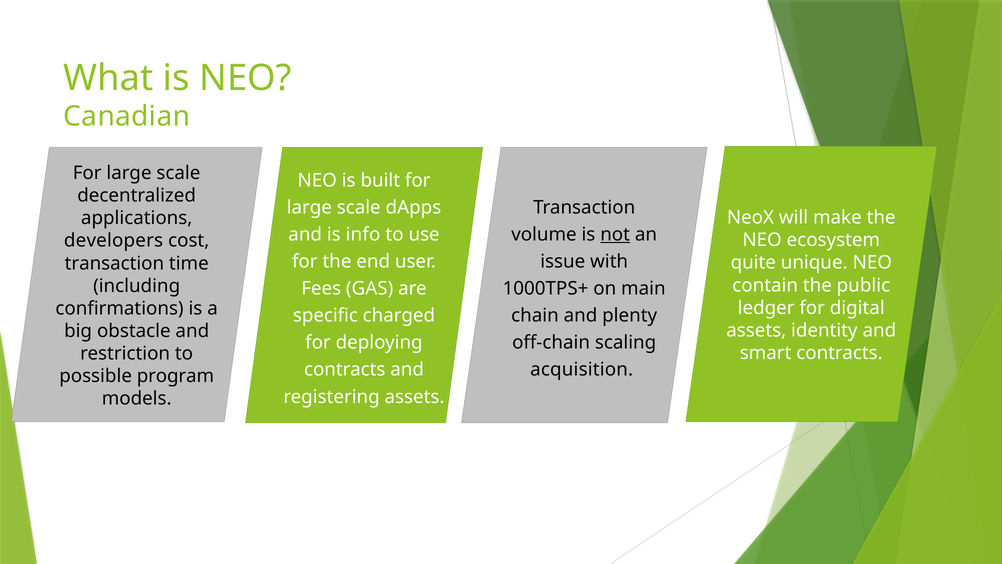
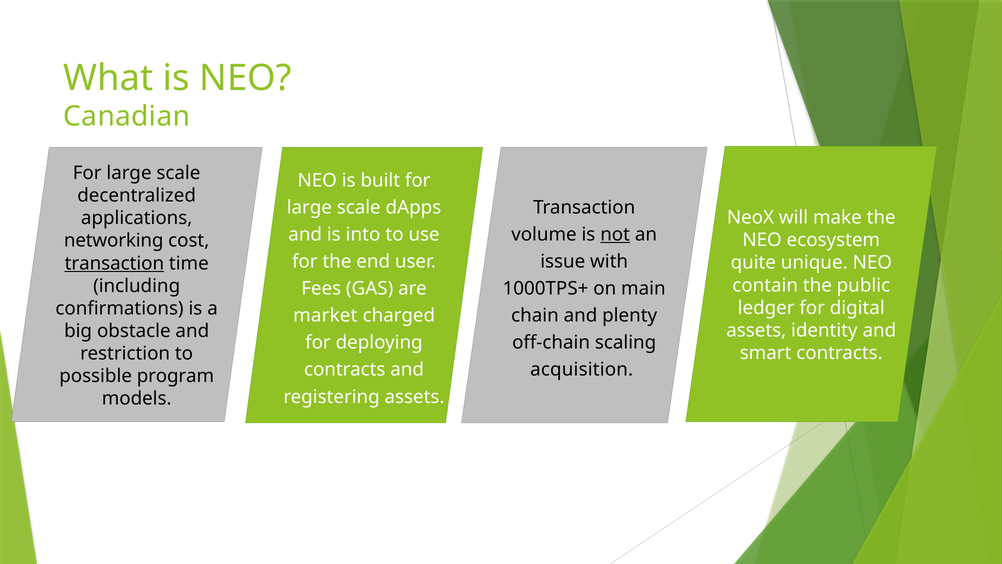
info: info -> into (363, 234)
developers: developers -> networking (114, 241)
transaction underline: none -> present (114, 263)
specific: specific -> market (325, 315)
